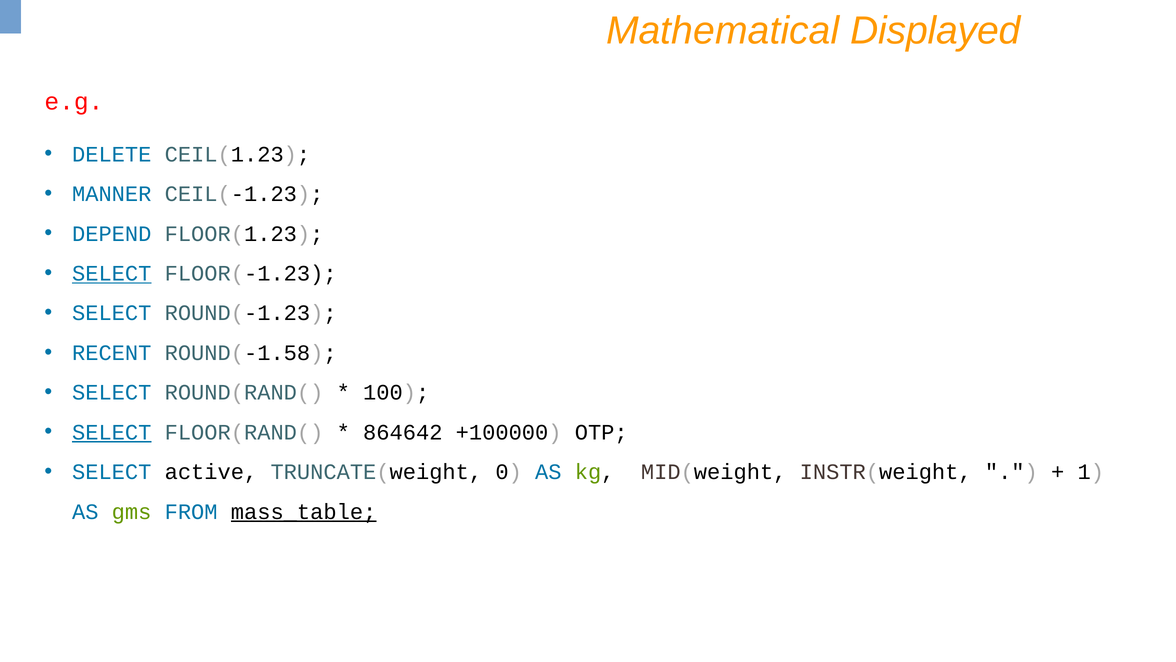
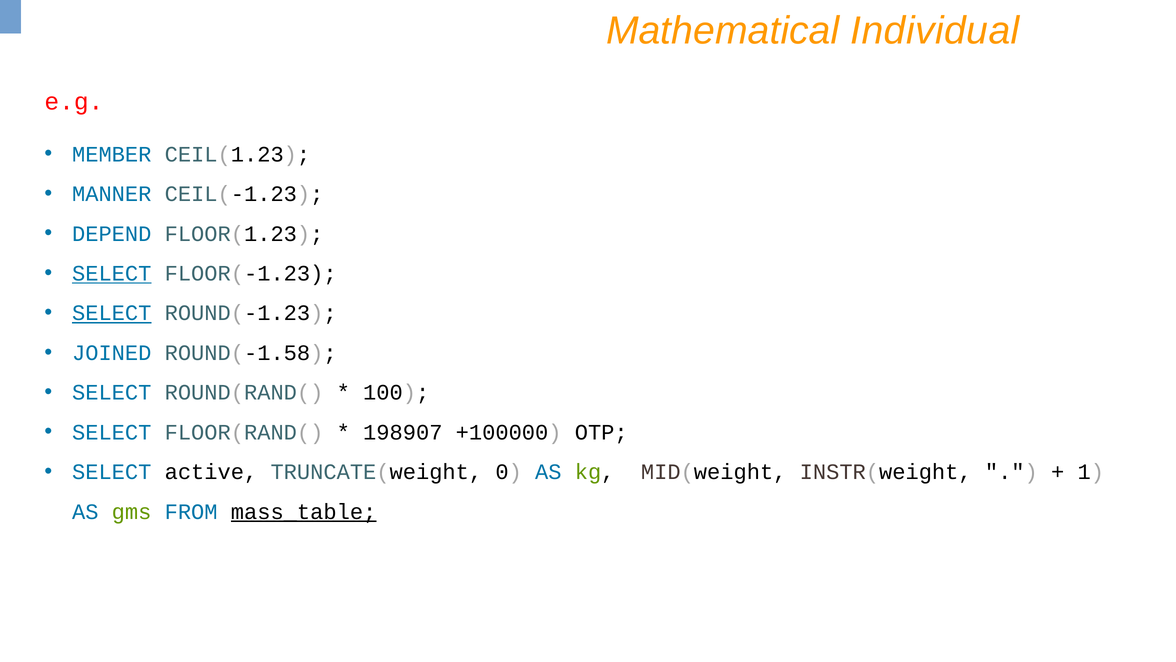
Displayed: Displayed -> Individual (935, 31)
DELETE: DELETE -> MEMBER (112, 154)
SELECT underline: none -> present (112, 313)
RECENT: RECENT -> JOINED (112, 353)
SELECT underline: present -> none (112, 432)
864642: 864642 -> 198907 (403, 432)
